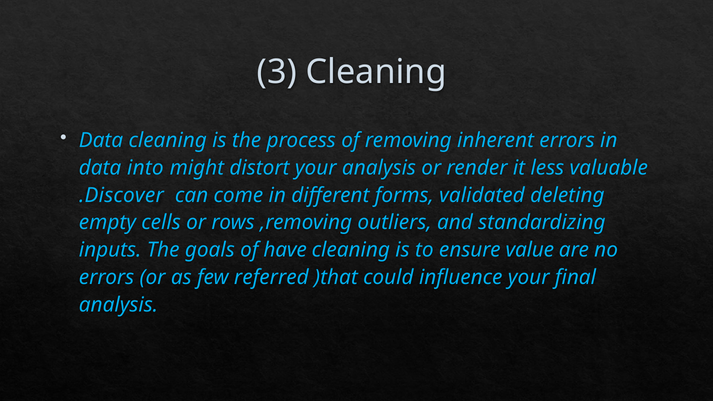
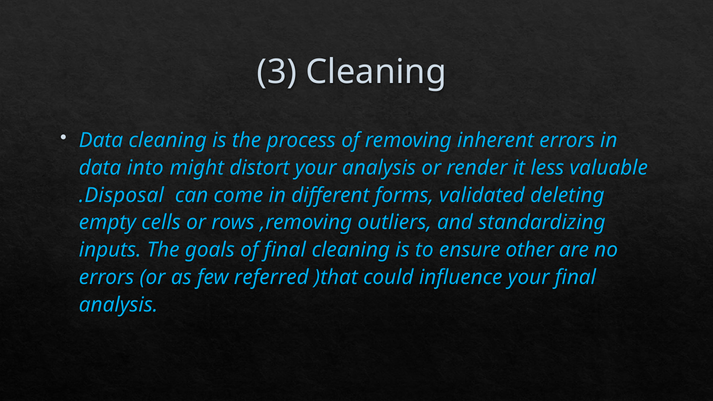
.Discover: .Discover -> .Disposal (121, 195)
of have: have -> final (285, 250)
value: value -> other (530, 250)
